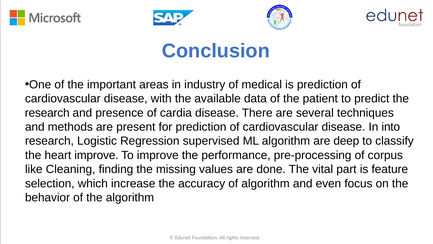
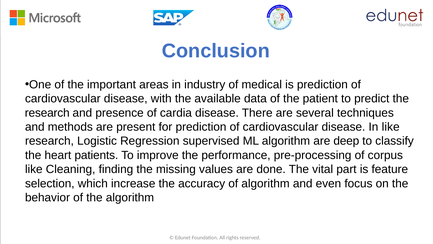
In into: into -> like (391, 127)
heart improve: improve -> patients (96, 155)
